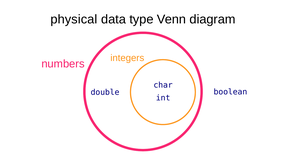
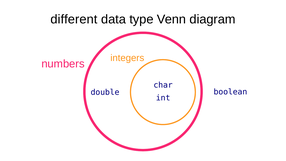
physical: physical -> different (74, 19)
